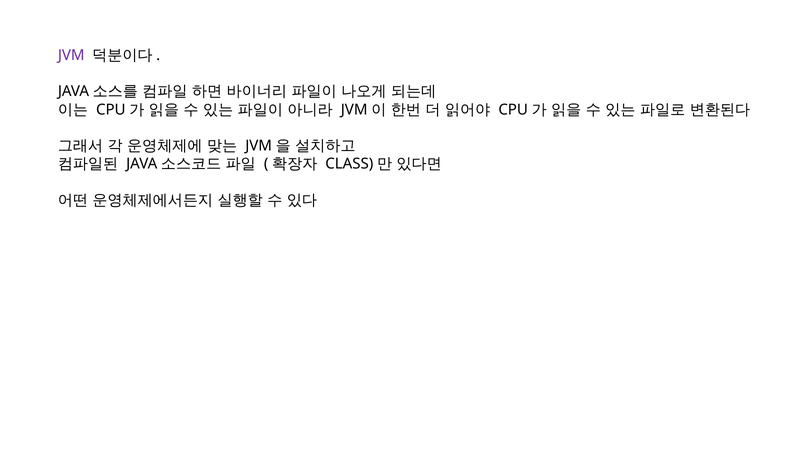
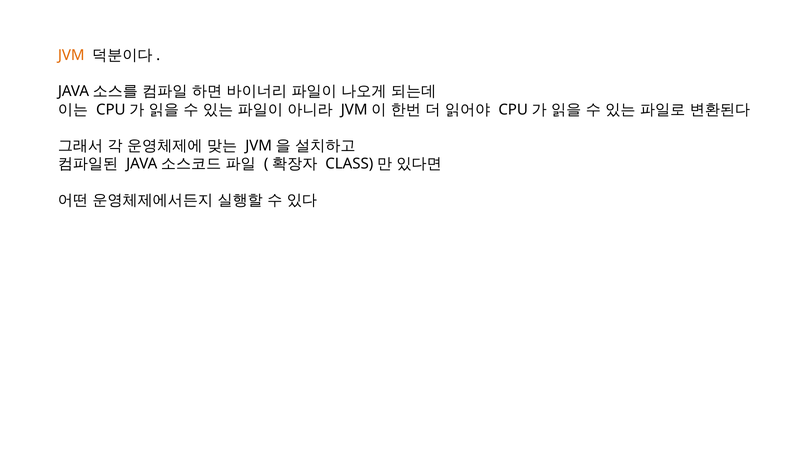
JVM colour: purple -> orange (71, 55)
